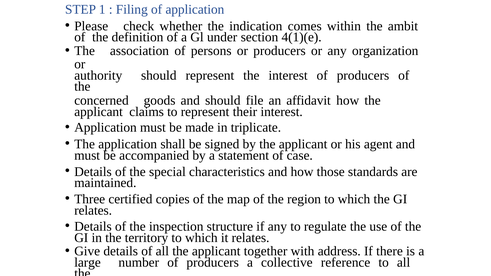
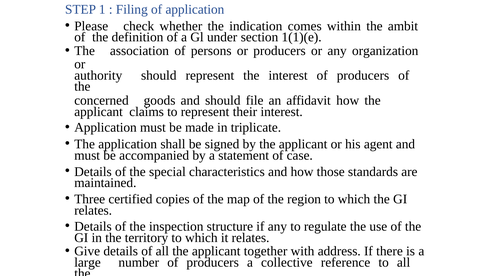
4(1)(e: 4(1)(e -> 1(1)(e (302, 37)
